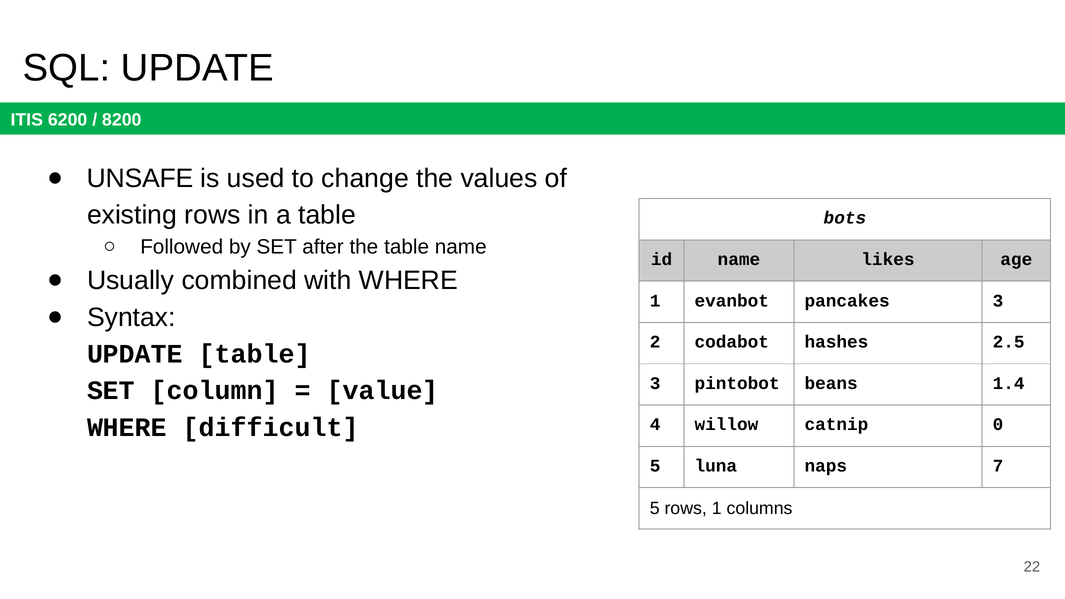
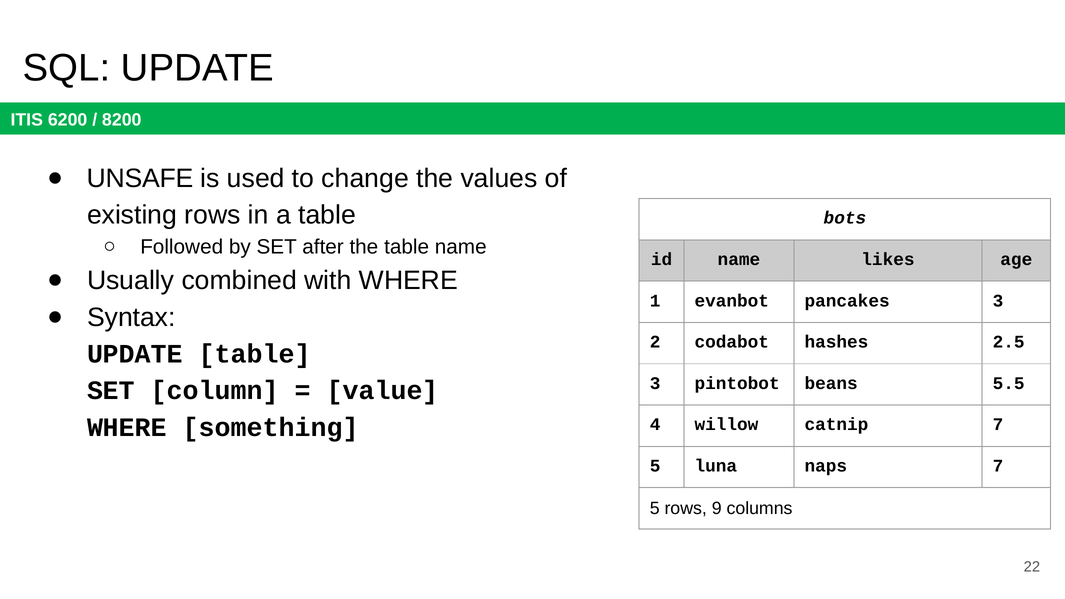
1.4: 1.4 -> 5.5 (1009, 383)
difficult: difficult -> something (271, 427)
catnip 0: 0 -> 7 (998, 425)
rows 1: 1 -> 9 (717, 509)
